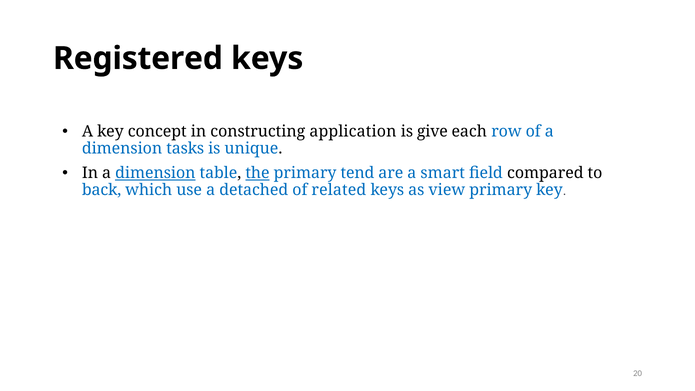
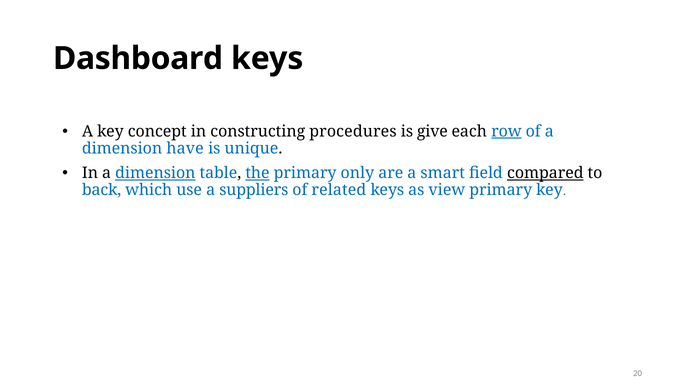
Registered: Registered -> Dashboard (138, 58)
application: application -> procedures (353, 131)
row underline: none -> present (506, 131)
tasks: tasks -> have (185, 149)
tend: tend -> only (357, 173)
compared underline: none -> present (545, 173)
detached: detached -> suppliers (254, 190)
